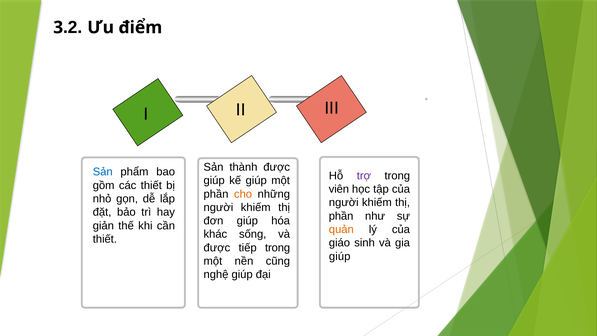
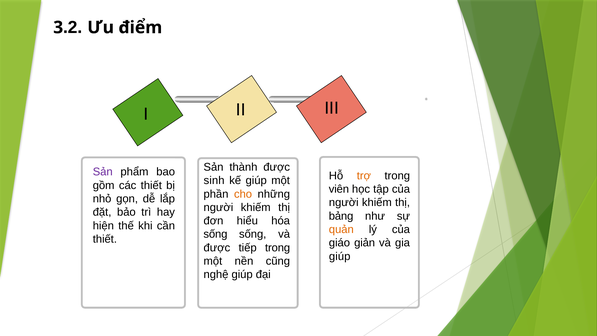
Sản colour: blue -> purple (103, 172)
trợ colour: purple -> orange (364, 176)
giúp: giúp -> sinh (214, 180)
phần: phần -> bảng (341, 216)
đơn giúp: giúp -> hiểu (247, 221)
giản: giản -> hiện (103, 226)
khác: khác -> sống (215, 234)
sinh: sinh -> giản (365, 243)
